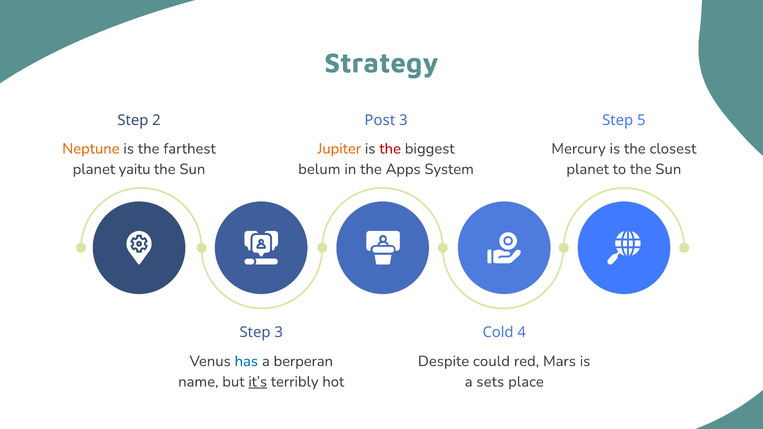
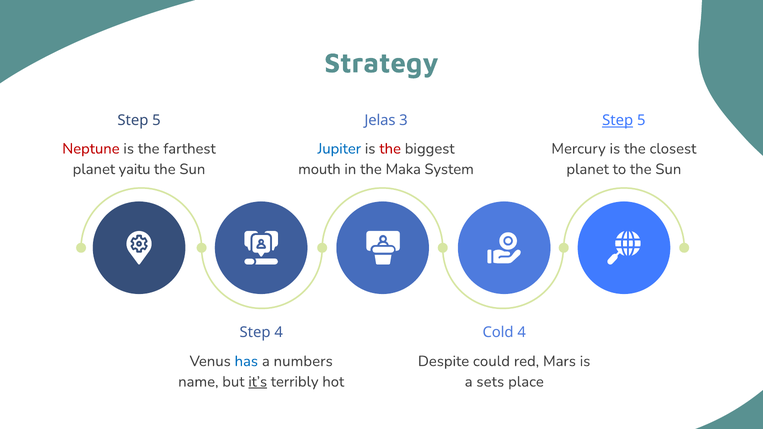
2: 2 -> 5 (156, 121)
Post: Post -> Jelas (380, 121)
Step underline: none -> present (618, 121)
Neptune colour: orange -> red (91, 149)
Jupiter colour: orange -> blue (339, 149)
belum: belum -> mouth (319, 169)
Apps: Apps -> Maka (403, 169)
Step 3: 3 -> 4 (279, 333)
berperan: berperan -> numbers (303, 361)
